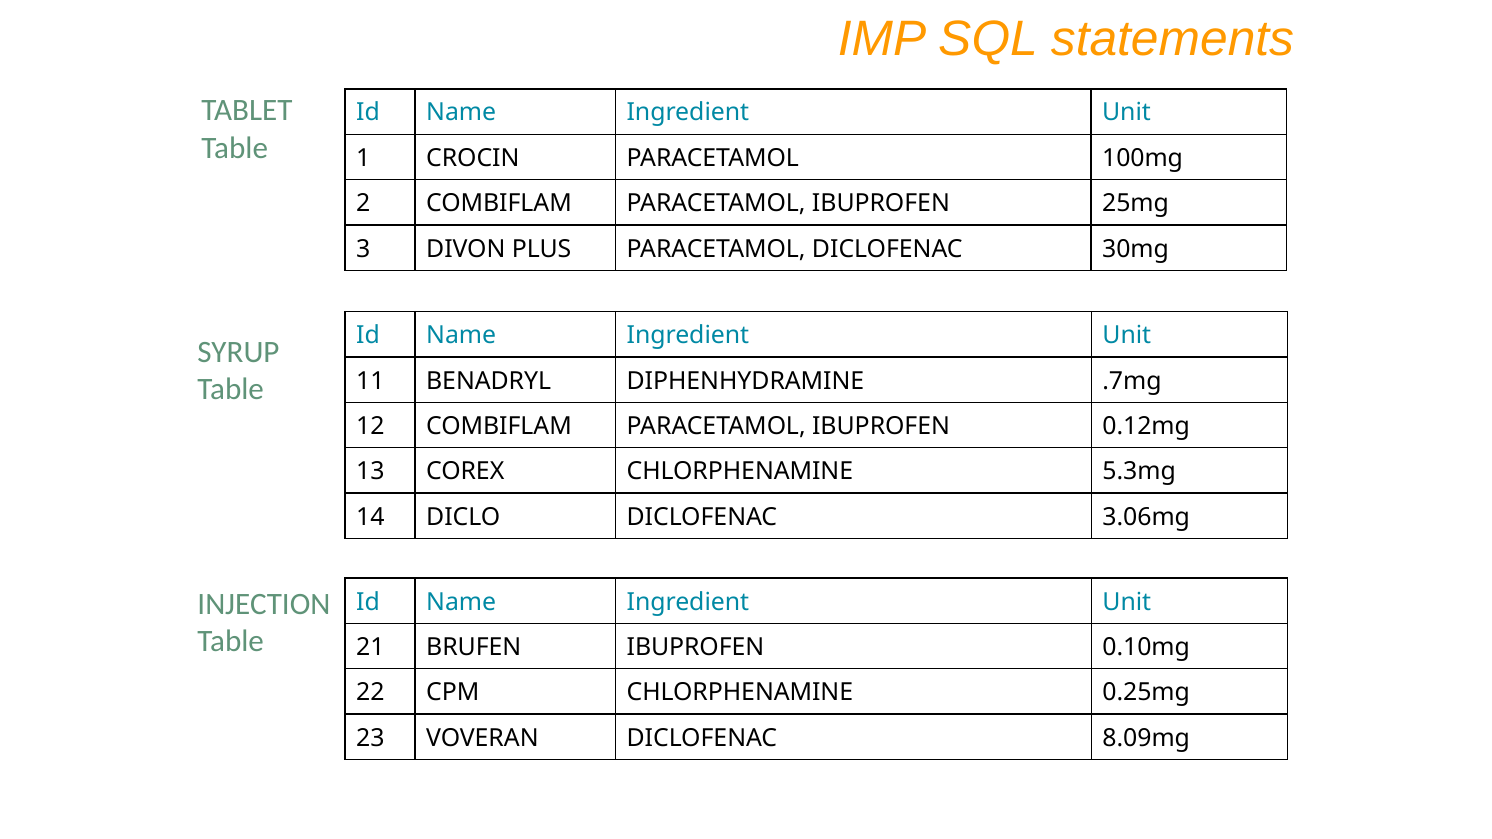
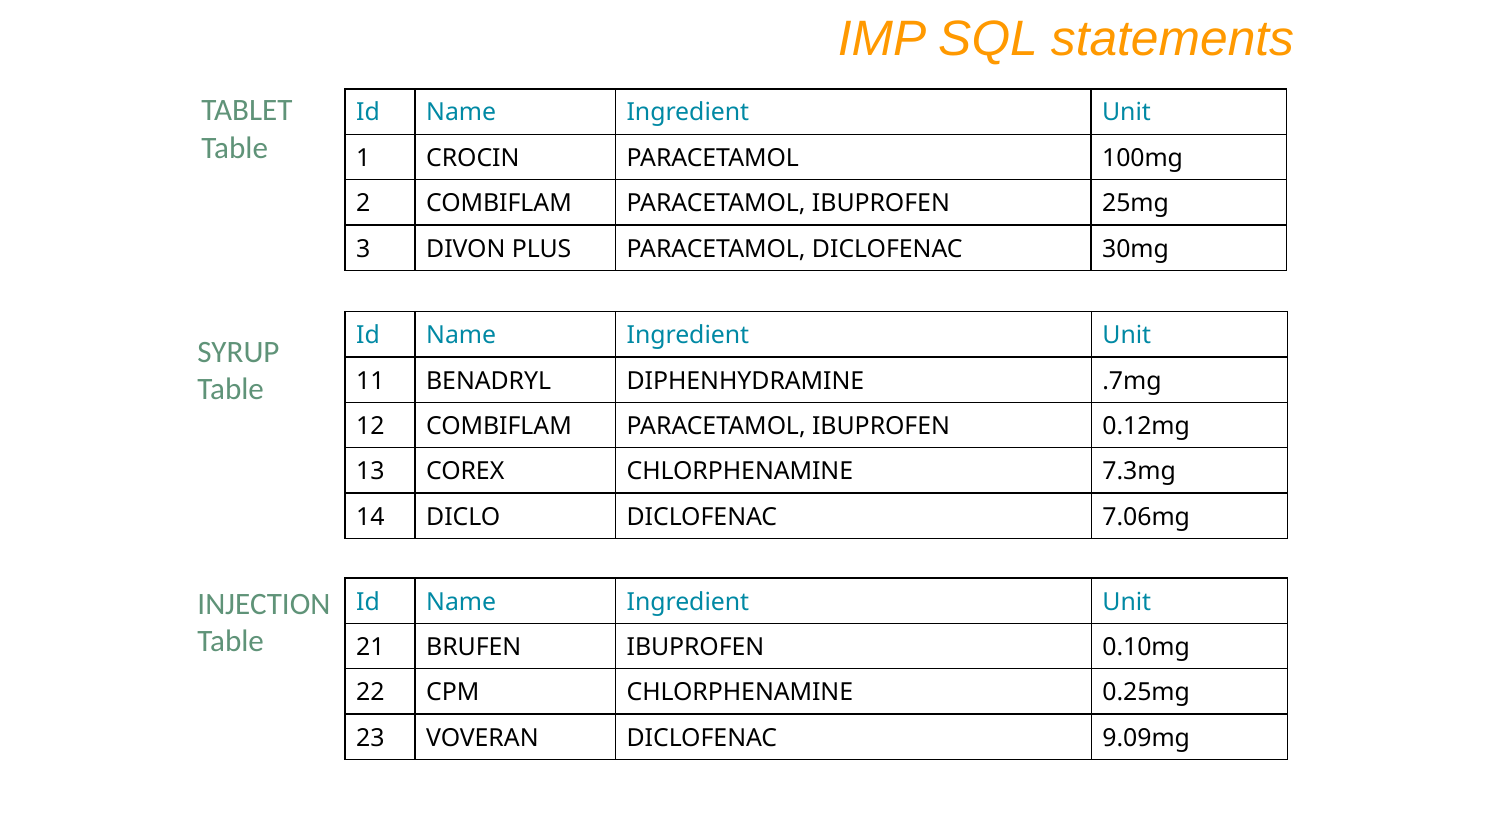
5.3mg: 5.3mg -> 7.3mg (1139, 472)
3.06mg: 3.06mg -> 7.06mg (1146, 517)
8.09mg: 8.09mg -> 9.09mg (1146, 738)
